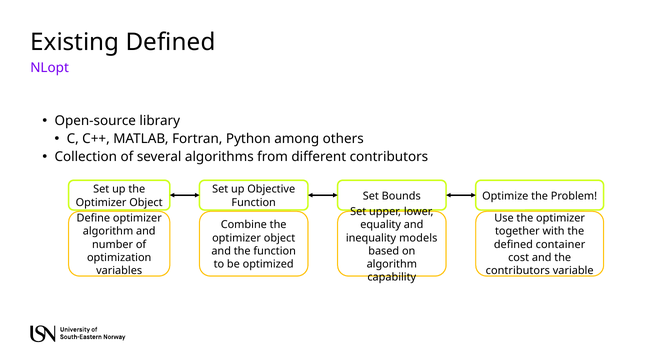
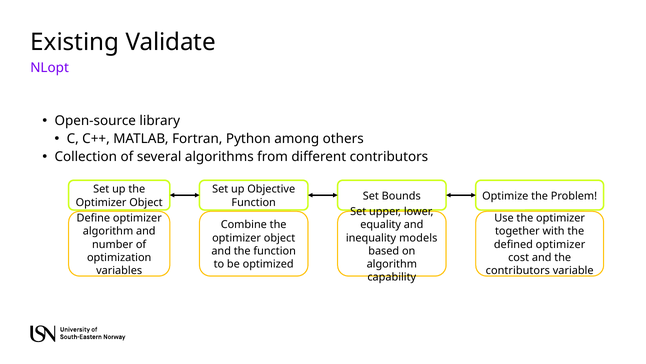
Existing Defined: Defined -> Validate (171, 42)
defined container: container -> optimizer (560, 244)
